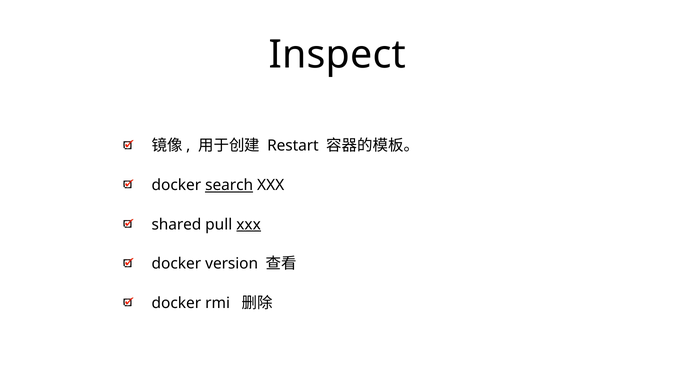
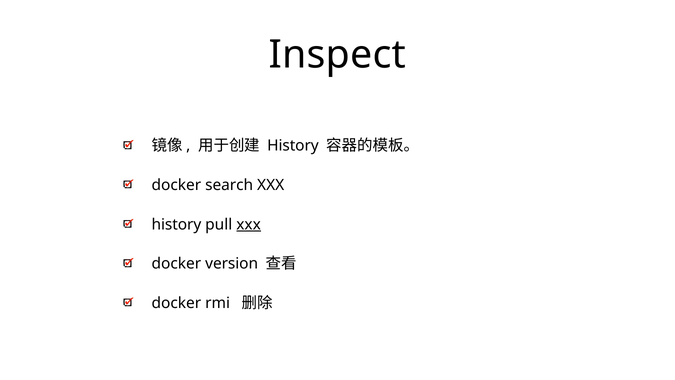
Restart: Restart -> History (293, 146)
search underline: present -> none (229, 185)
shared: shared -> history (176, 224)
